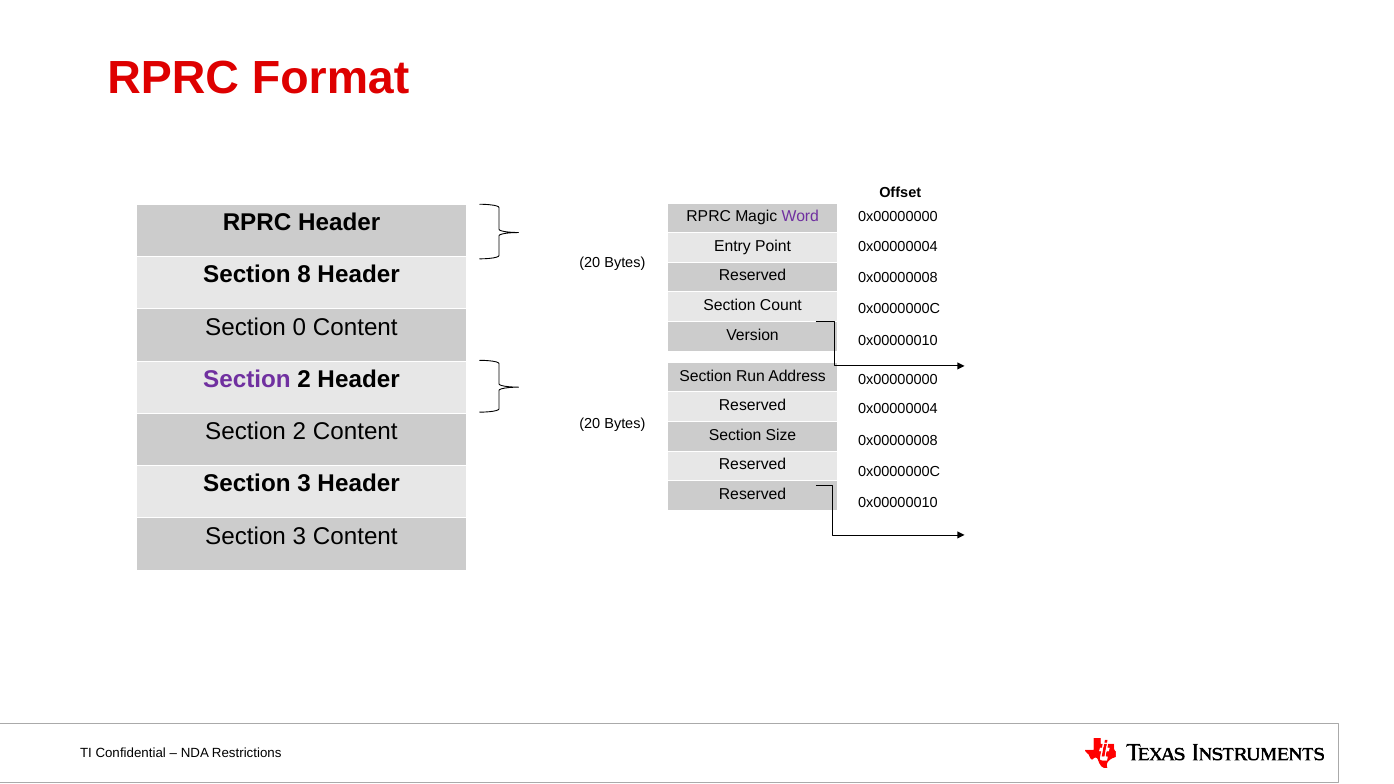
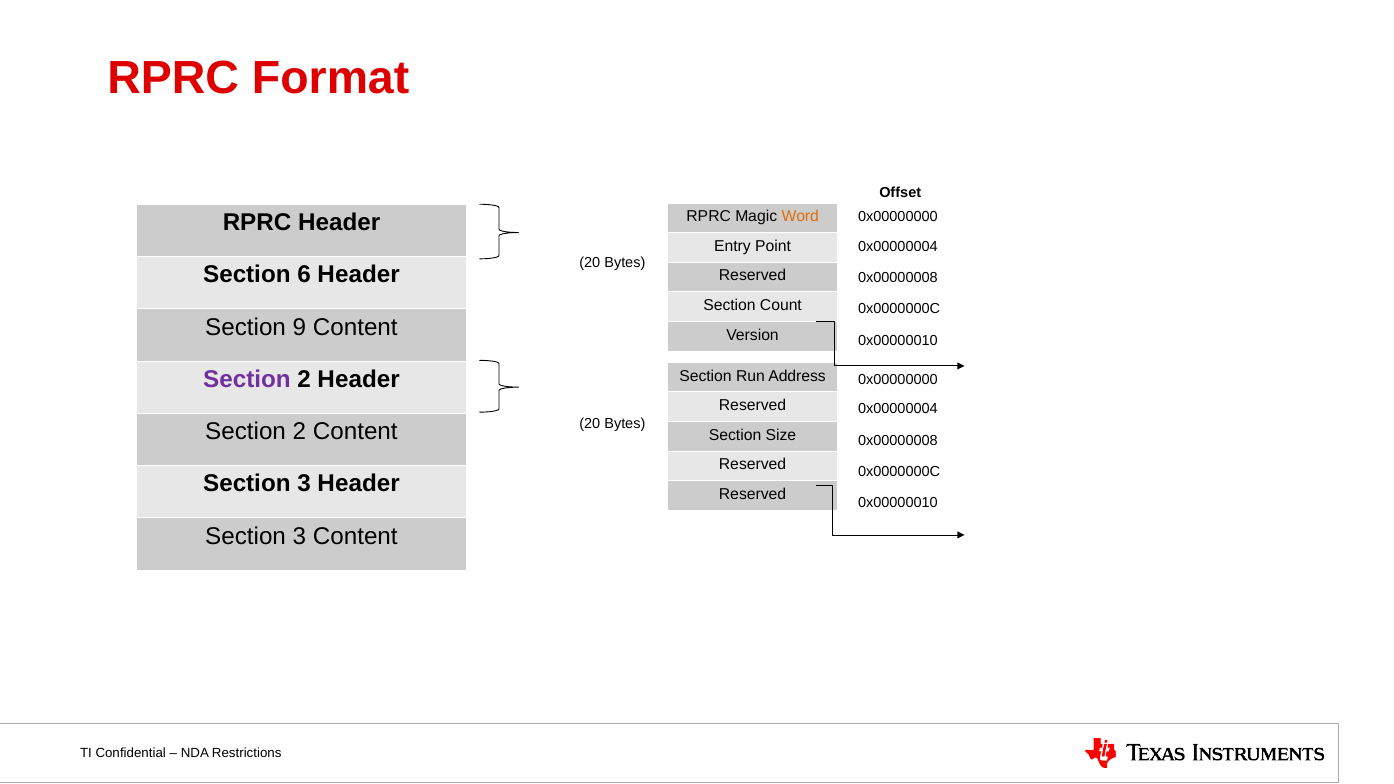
Word colour: purple -> orange (800, 216)
8: 8 -> 6 (304, 275)
0: 0 -> 9 (299, 327)
